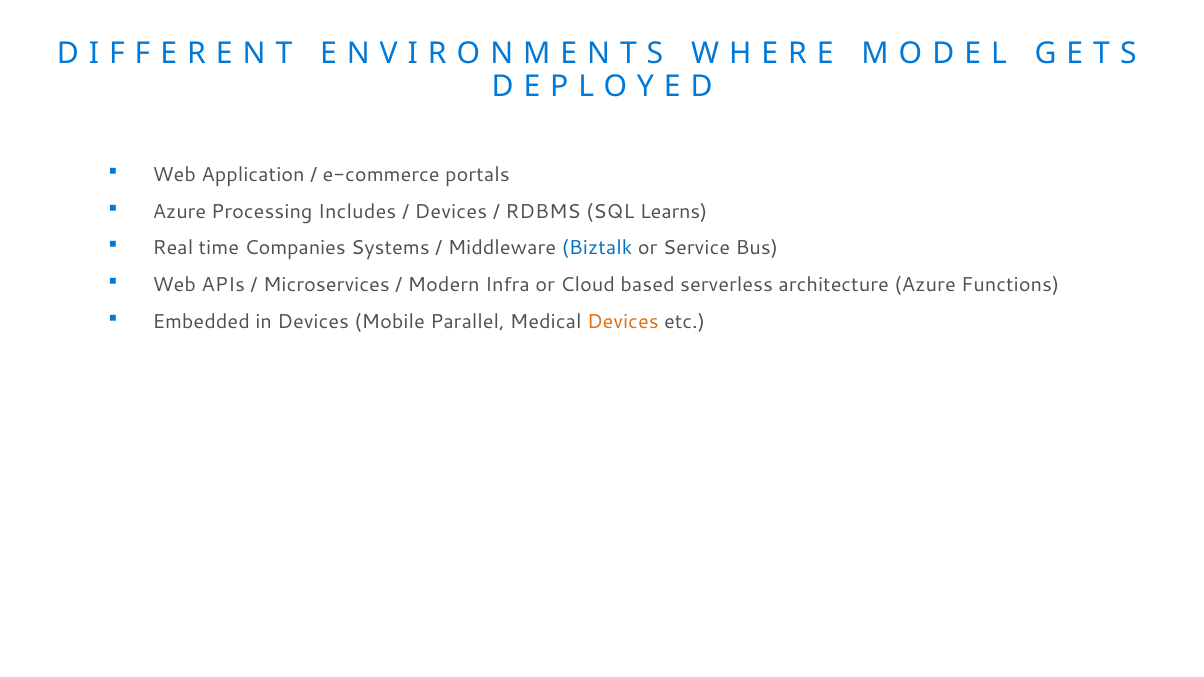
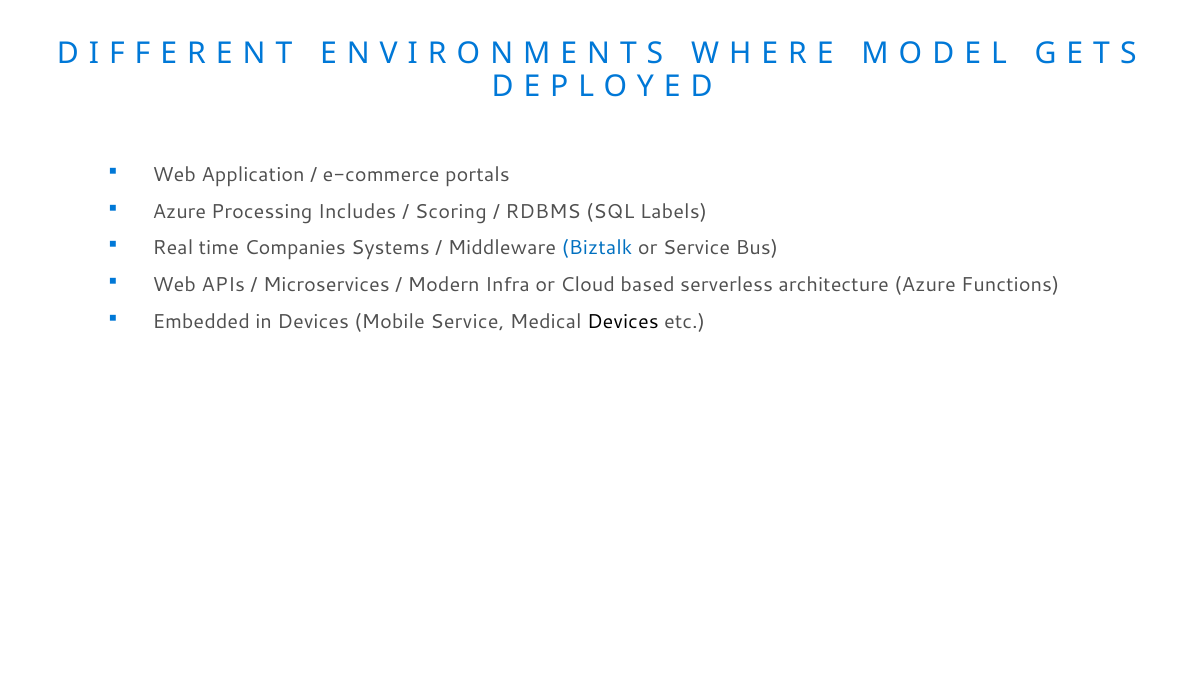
Devices: Devices -> Scoring (451, 212)
Learns: Learns -> Labels (673, 212)
Mobile Parallel: Parallel -> Service (467, 322)
Devices colour: orange -> black (623, 322)
